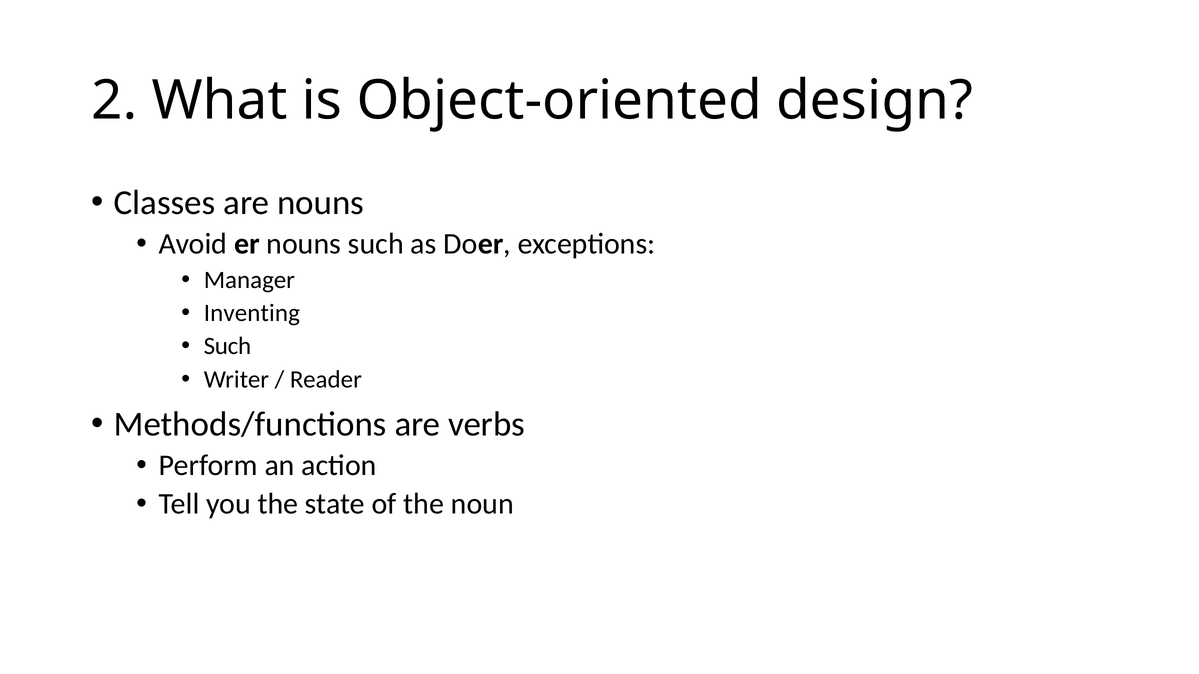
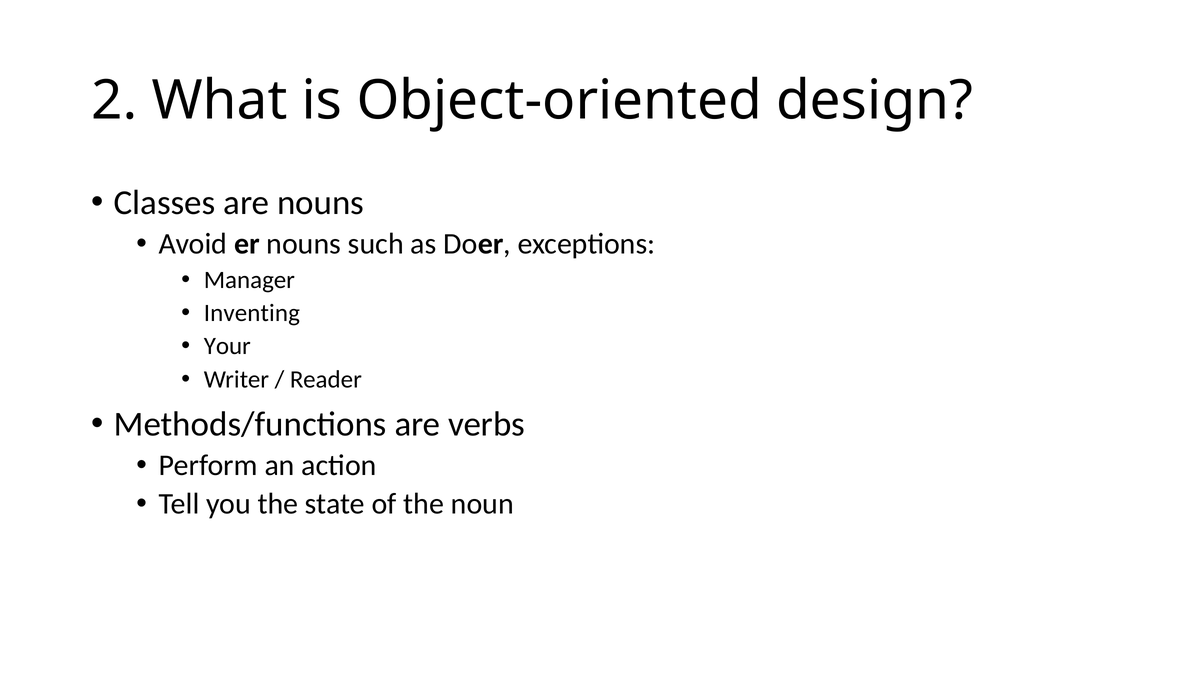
Such: Such -> Your (227, 346)
